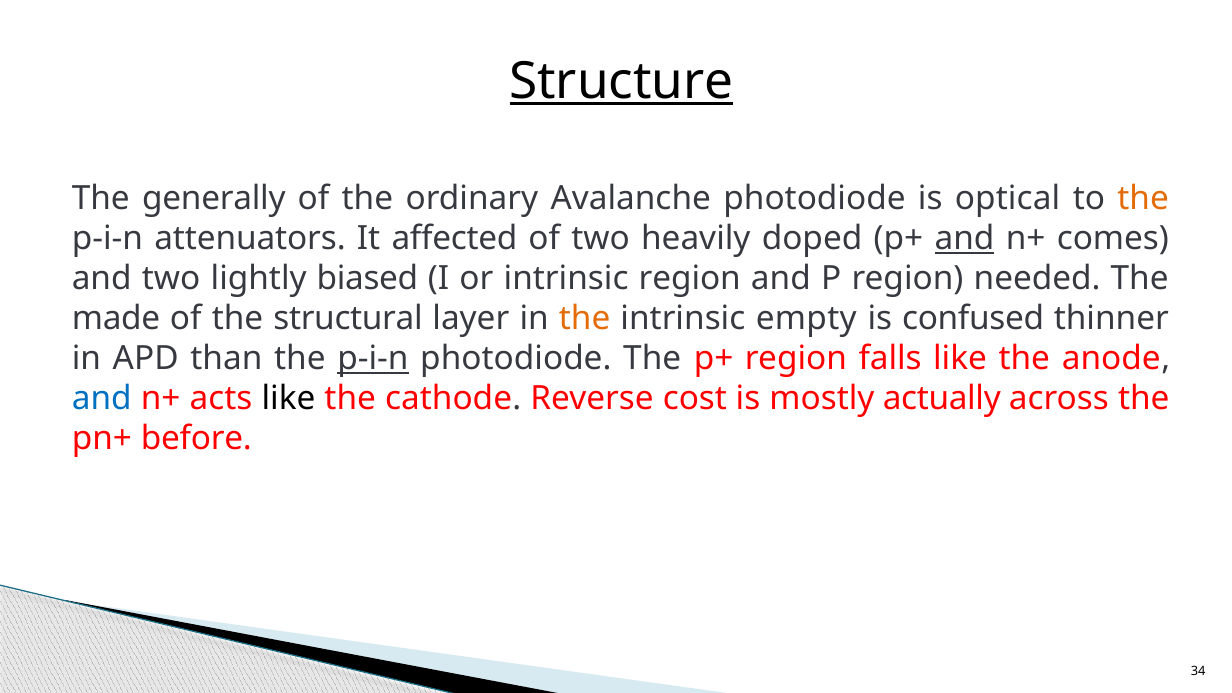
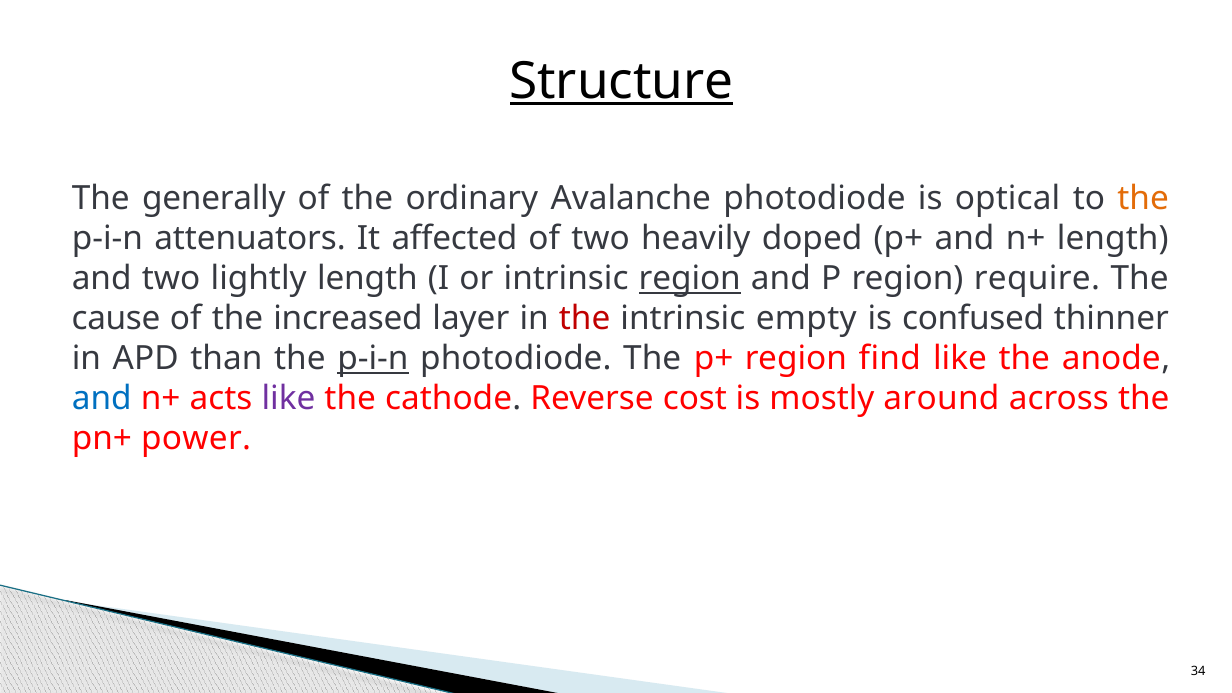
and underline: present -> none (965, 238)
n+ comes: comes -> length (1113, 238)
lightly biased: biased -> length (367, 278)
region underline: none -> present (690, 278)
needed: needed -> require (1037, 278)
made: made -> cause (116, 318)
structural: structural -> increased (348, 318)
the colour: orange -> red (585, 318)
falls: falls -> find (890, 359)
like colour: black -> purple (288, 399)
actually: actually -> around (941, 399)
before: before -> power (196, 439)
